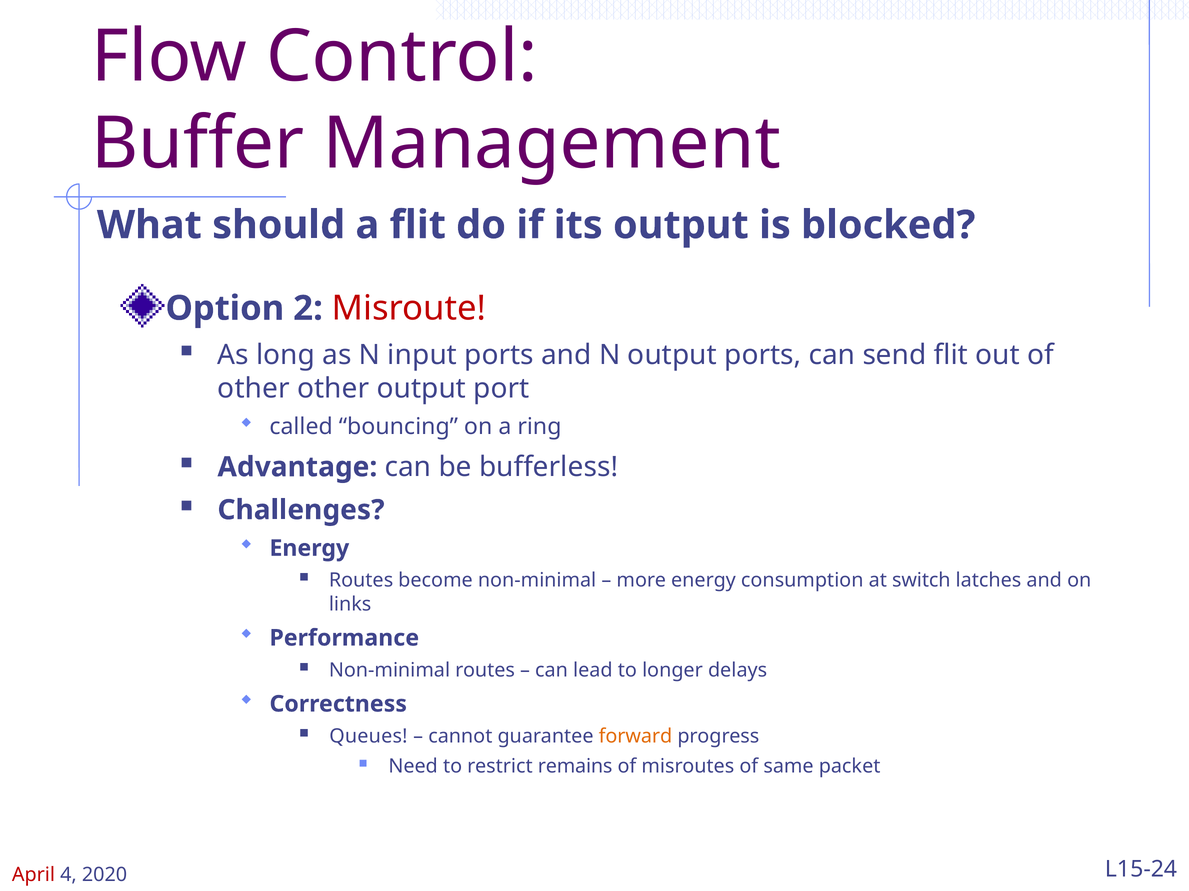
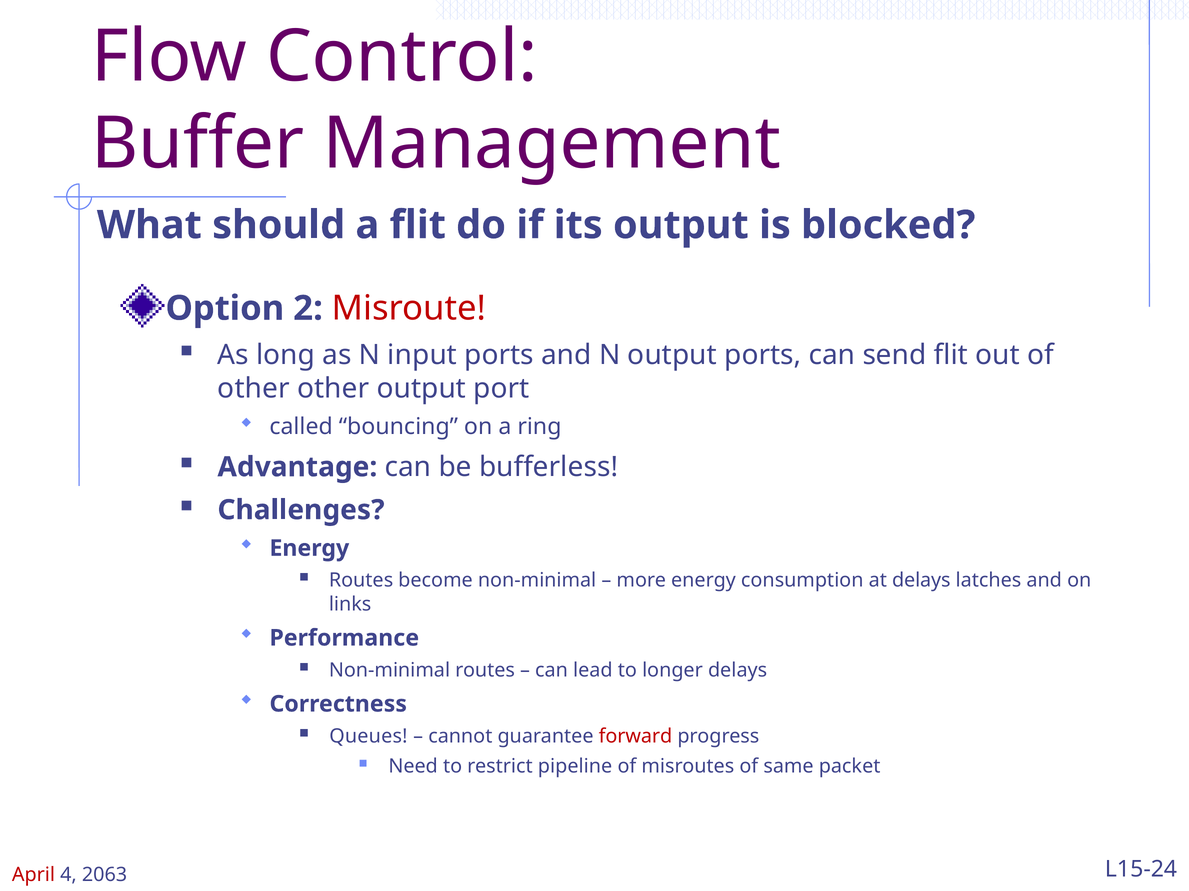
at switch: switch -> delays (921, 581)
forward colour: orange -> red (635, 737)
remains: remains -> pipeline (575, 767)
2020: 2020 -> 2063 (105, 875)
